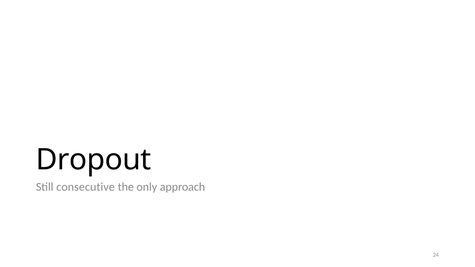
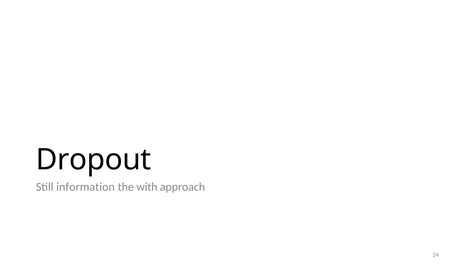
consecutive: consecutive -> information (86, 187)
only: only -> with (147, 187)
